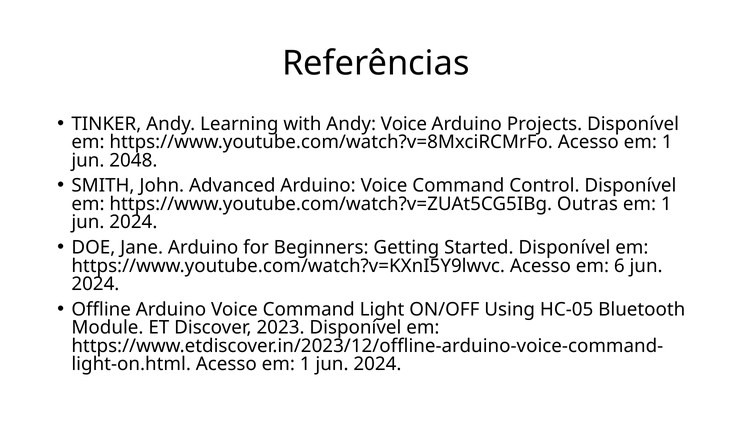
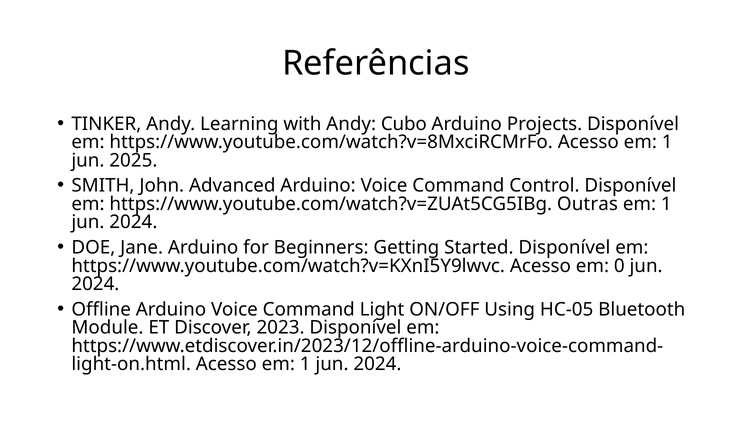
Andy Voice: Voice -> Cubo (404, 124)
2048: 2048 -> 2025 (133, 160)
6: 6 -> 0 (619, 266)
